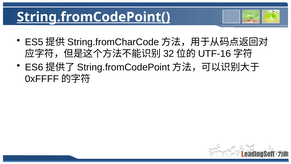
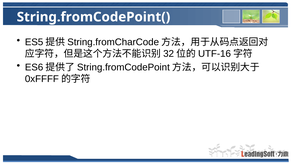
String.fromCodePoint( underline: present -> none (93, 17)
